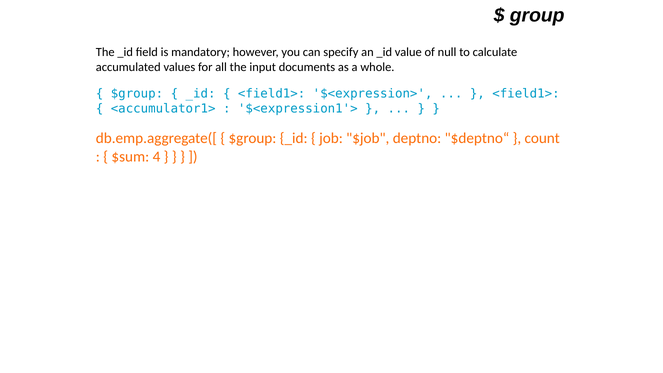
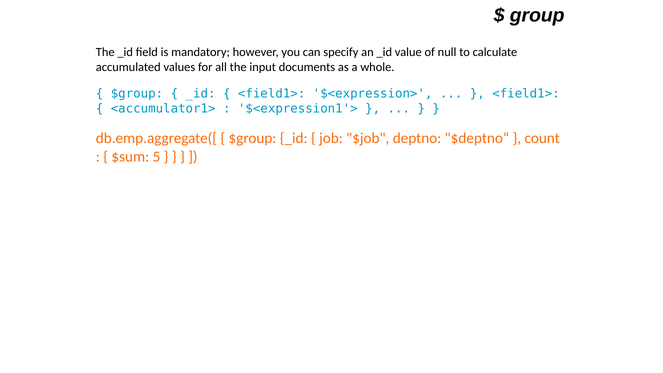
4: 4 -> 5 (156, 157)
